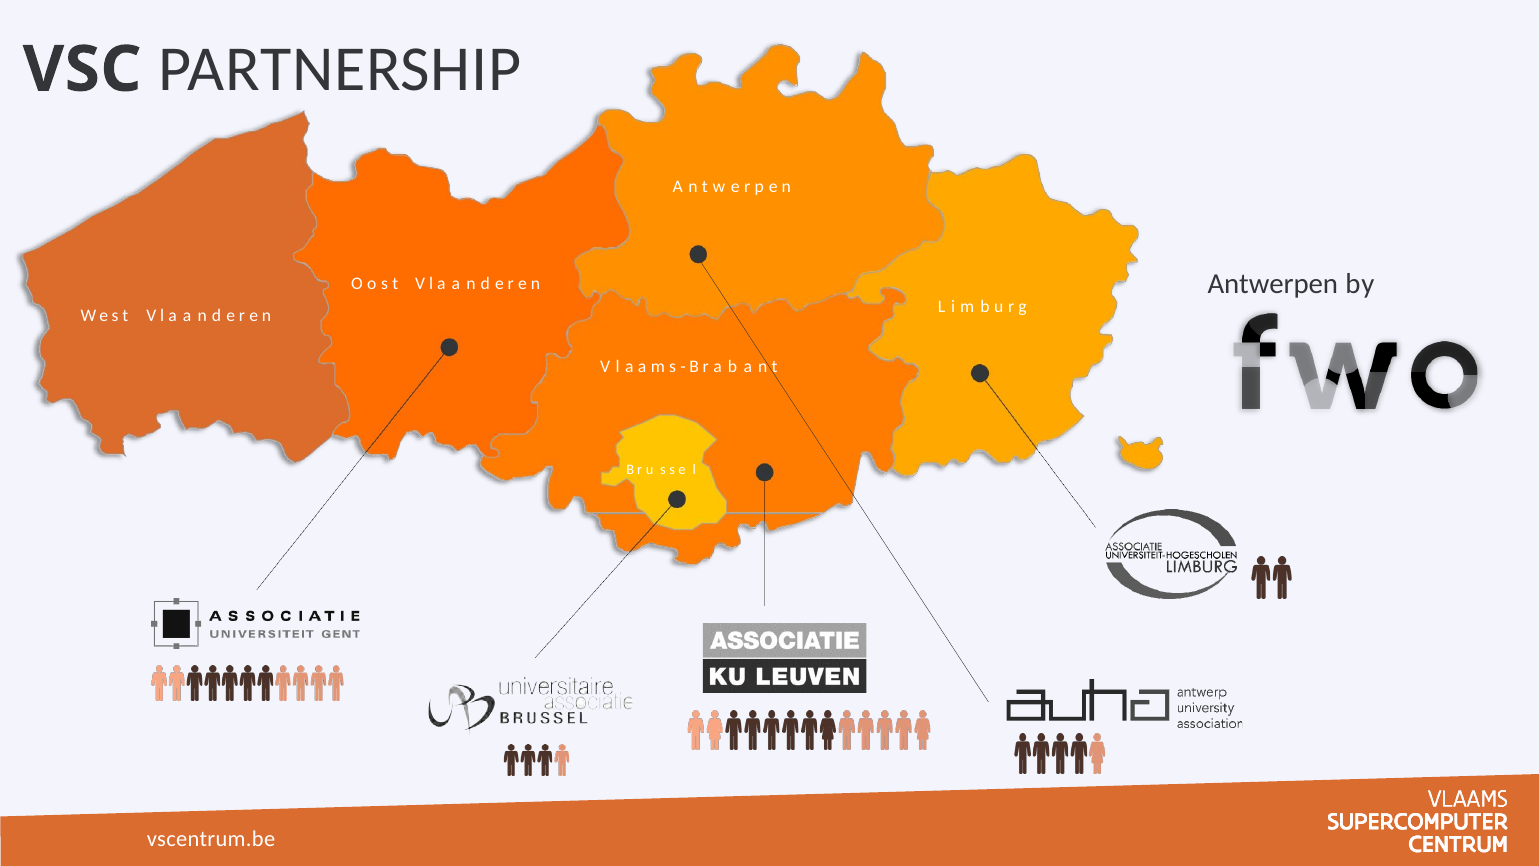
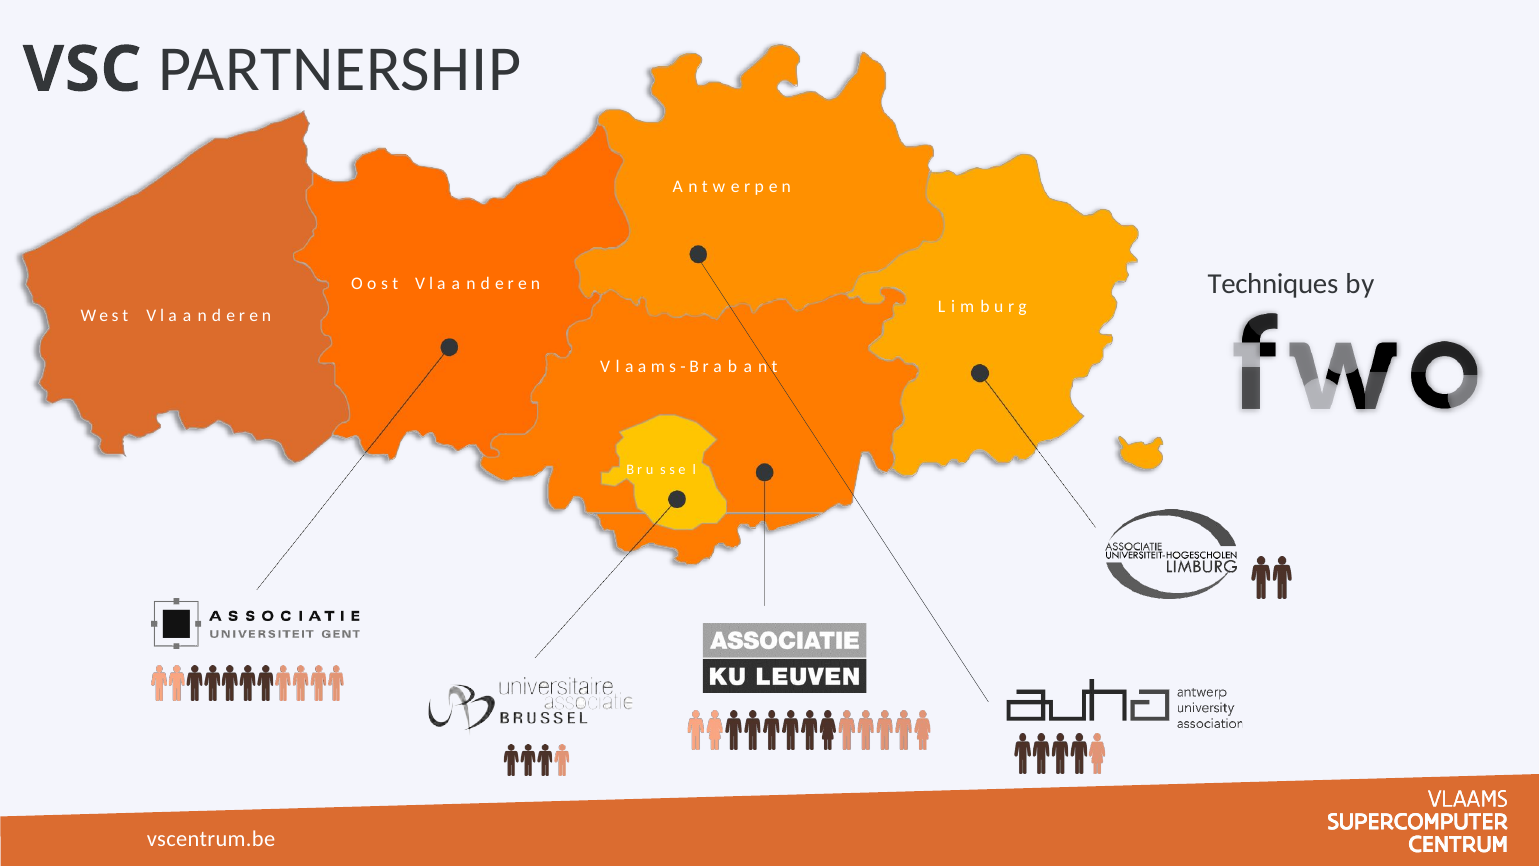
Antwerpen: Antwerpen -> Techniques (1273, 284)
